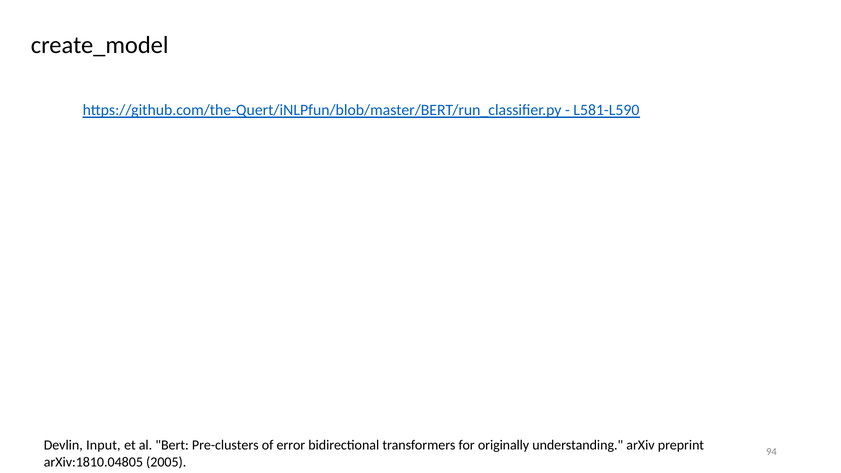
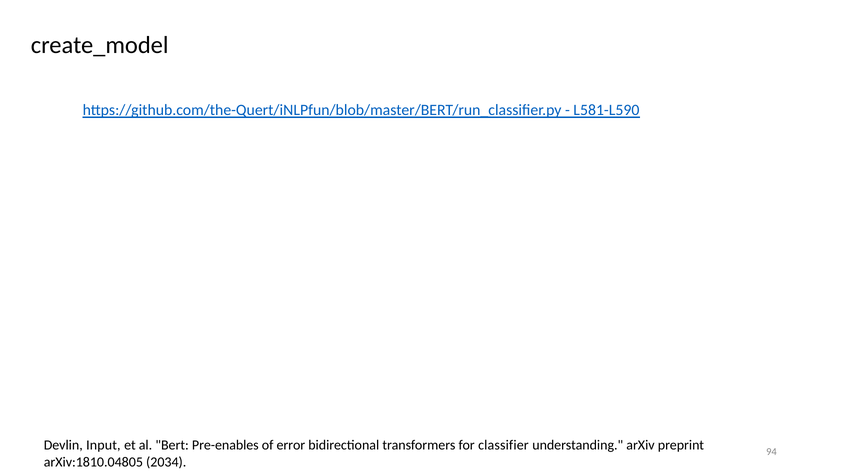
Pre-clusters: Pre-clusters -> Pre-enables (225, 445)
originally: originally -> classifier (503, 445)
2005: 2005 -> 2034 (166, 462)
